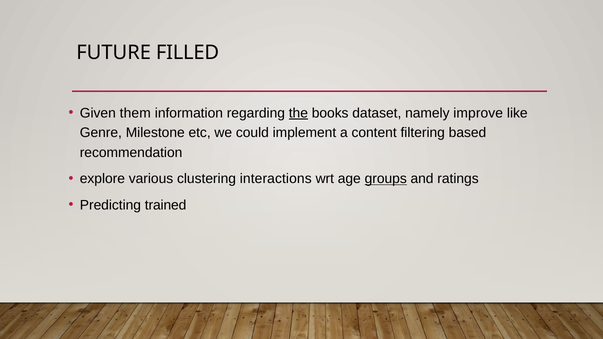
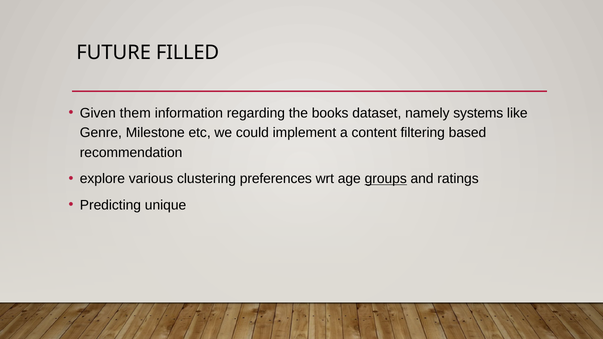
the underline: present -> none (298, 113)
improve: improve -> systems (478, 113)
interactions: interactions -> preferences (276, 179)
trained: trained -> unique (166, 205)
